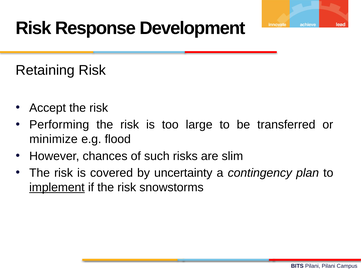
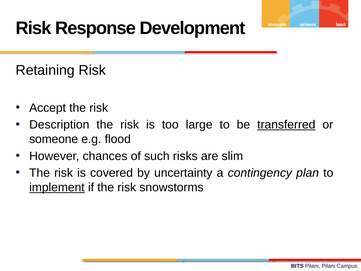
Performing: Performing -> Description (59, 125)
transferred underline: none -> present (286, 125)
minimize: minimize -> someone (54, 139)
